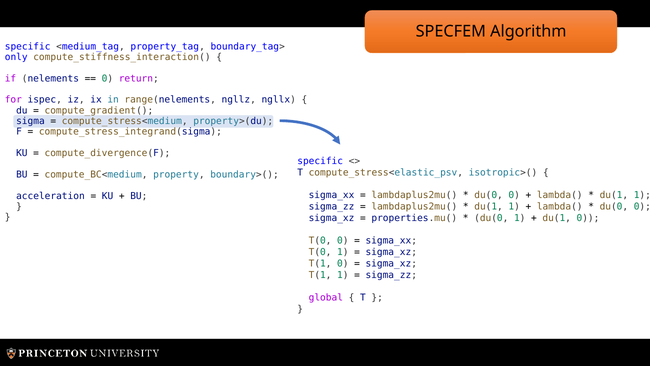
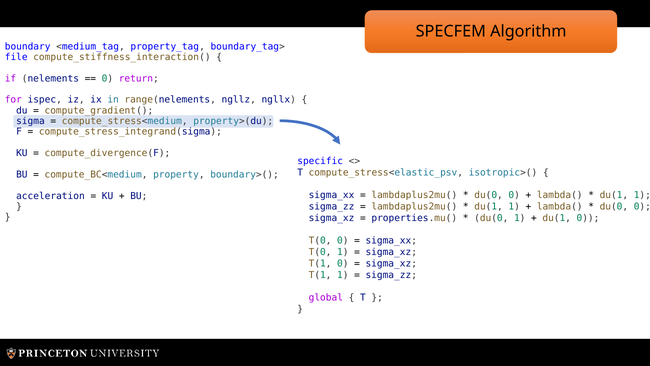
specific: specific -> boundary (28, 46)
only: only -> file (16, 57)
